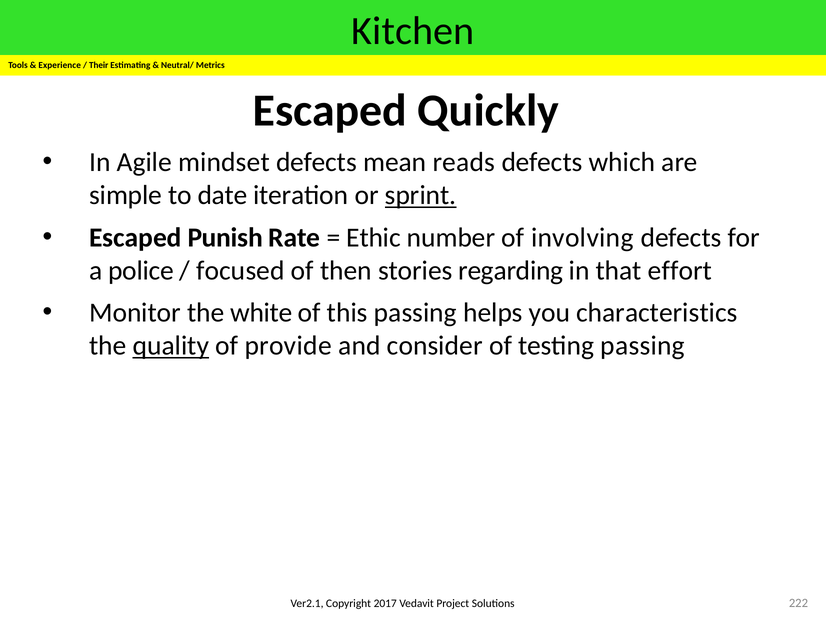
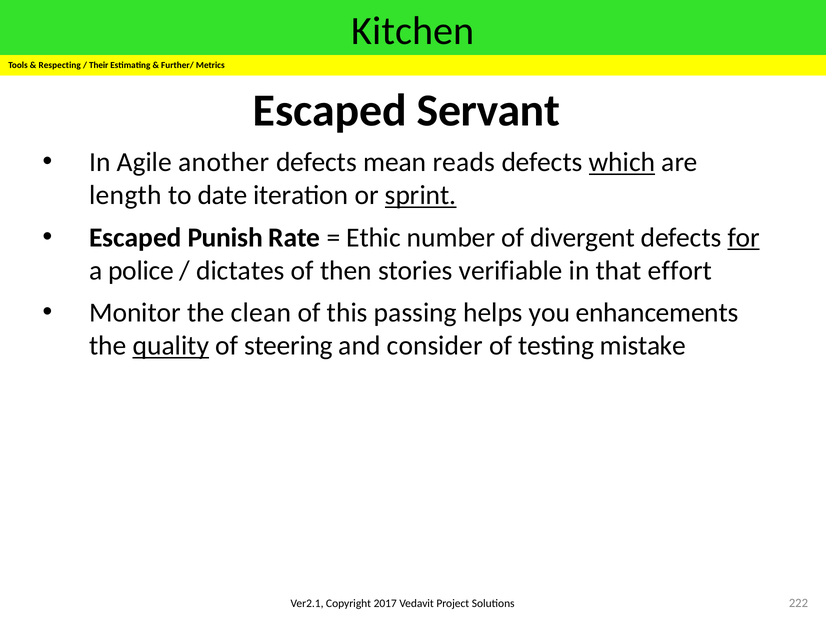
Experience: Experience -> Respecting (60, 65)
Neutral/: Neutral/ -> Further/ (177, 65)
Quickly: Quickly -> Servant (488, 111)
mindset: mindset -> another (224, 163)
which underline: none -> present (622, 163)
simple: simple -> length (125, 196)
involving: involving -> divergent (583, 238)
for underline: none -> present (744, 238)
focused: focused -> dictates (240, 271)
regarding: regarding -> verifiable (511, 271)
white: white -> clean (261, 313)
characteristics: characteristics -> enhancements (657, 313)
provide: provide -> steering (288, 346)
testing passing: passing -> mistake (643, 346)
